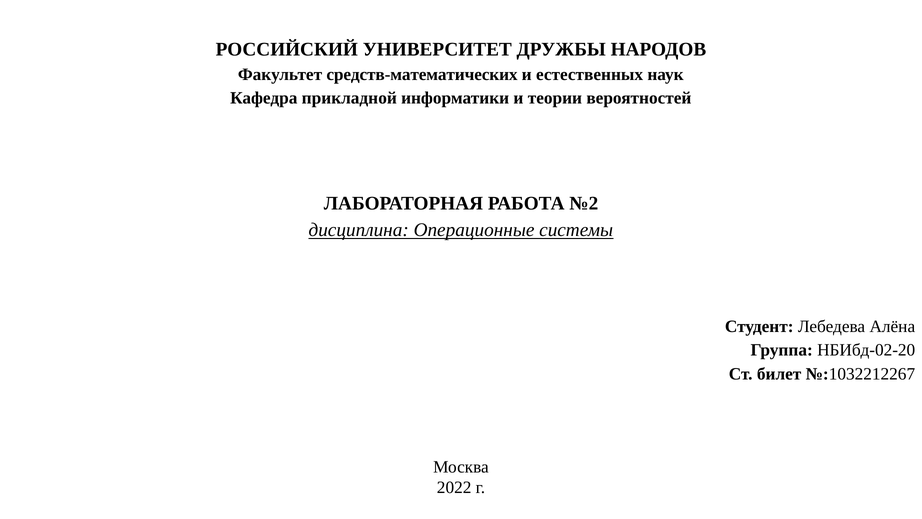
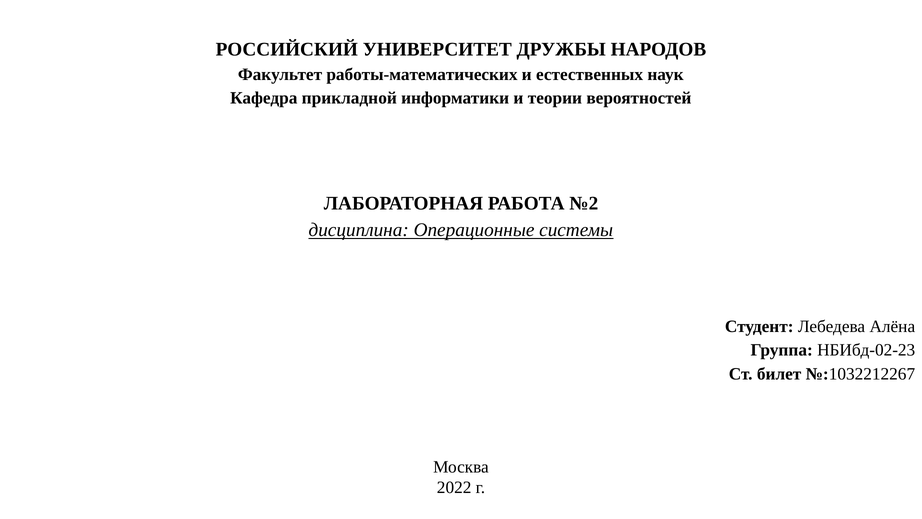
средств-математических: средств-математических -> работы-математических (422, 74)
НБИбд-02-20: НБИбд-02-20 -> НБИбд-02-23 (866, 350)
